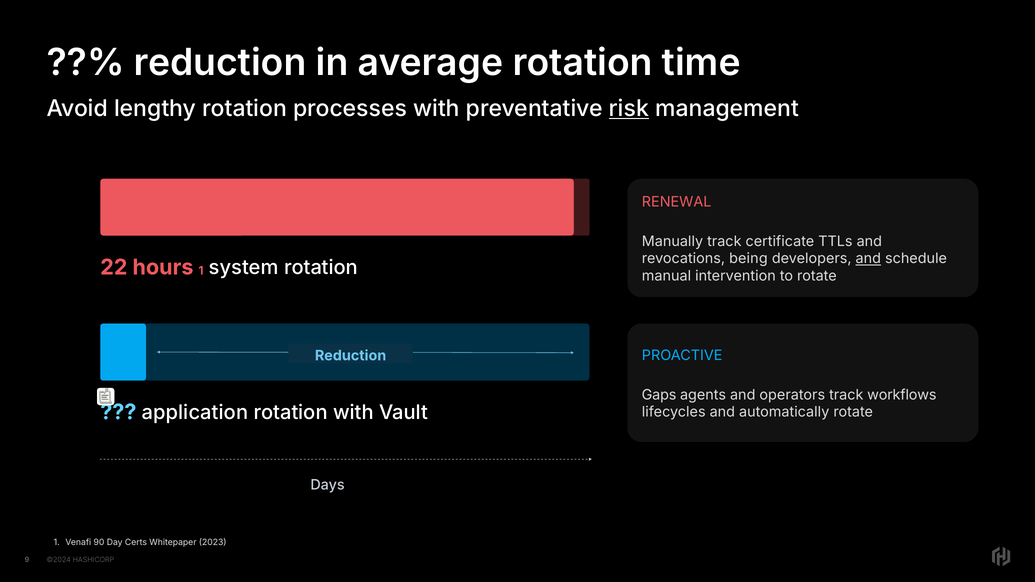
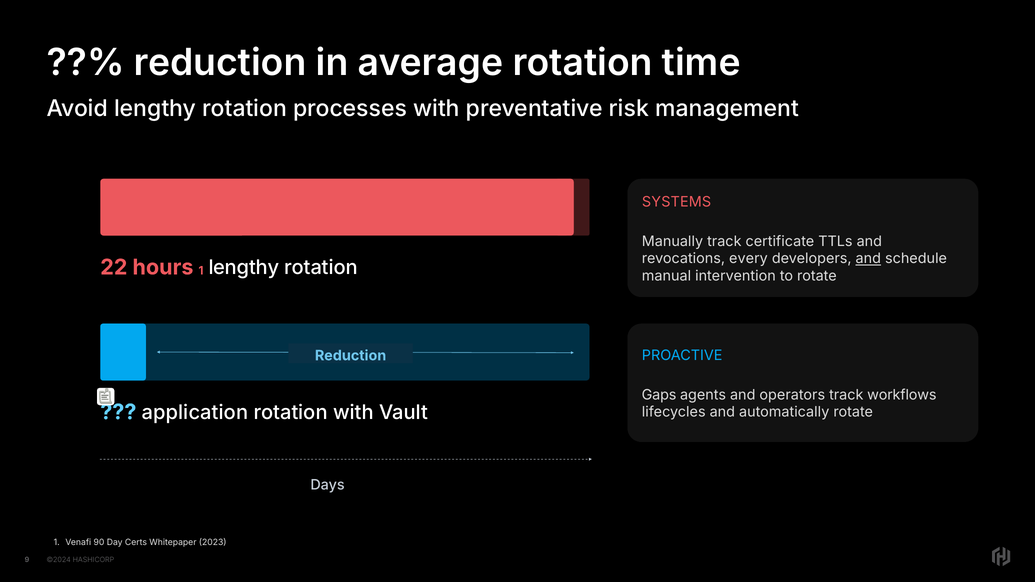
risk underline: present -> none (629, 109)
RENEWAL: RENEWAL -> SYSTEMS (677, 202)
being: being -> every (748, 259)
1 system: system -> lengthy (244, 268)
